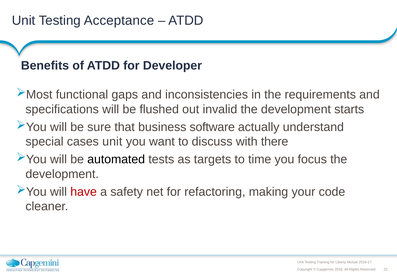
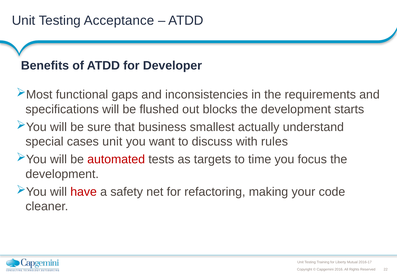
invalid: invalid -> blocks (220, 109)
software: software -> smallest (212, 127)
there: there -> rules (274, 142)
automated colour: black -> red (116, 159)
